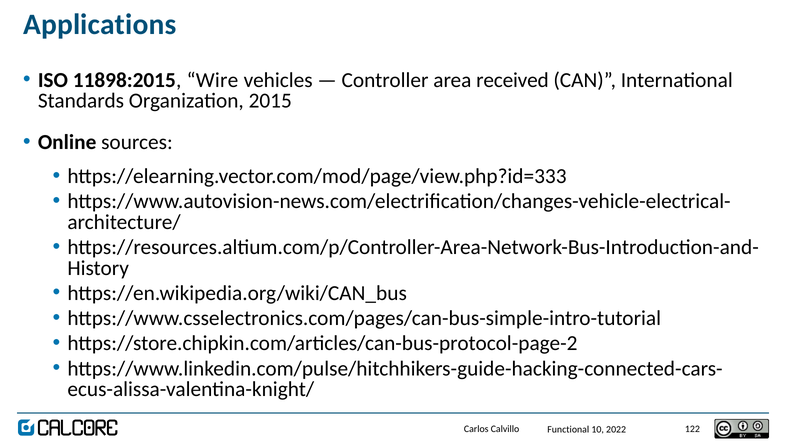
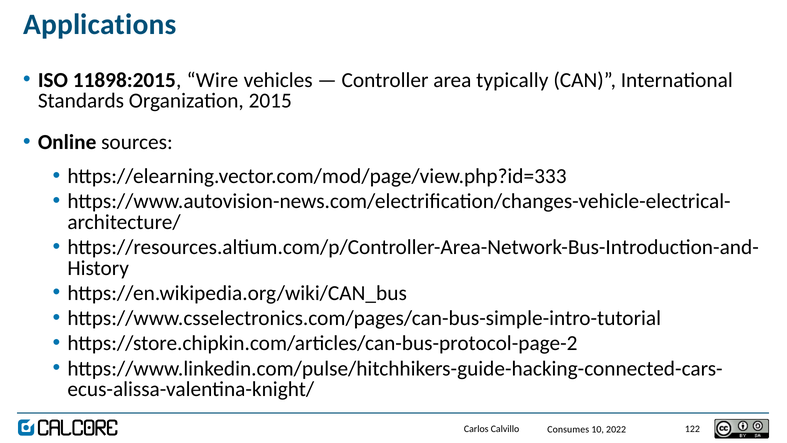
received: received -> typically (512, 80)
Functional: Functional -> Consumes (568, 429)
